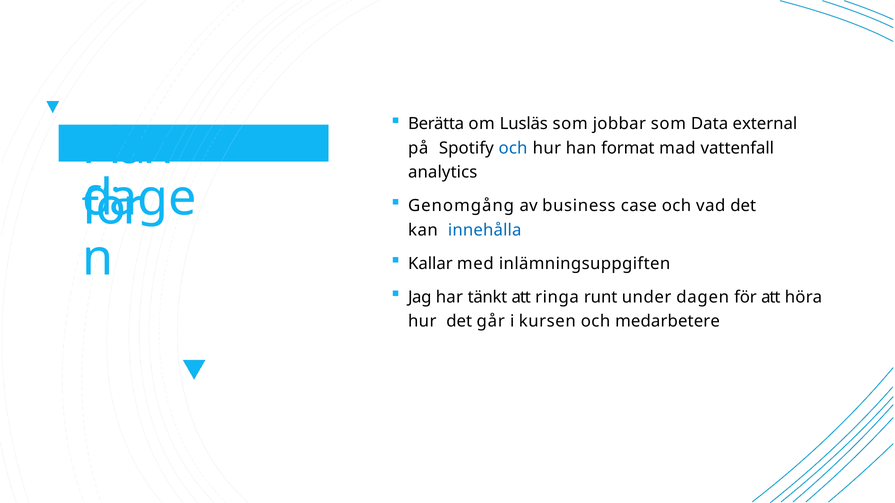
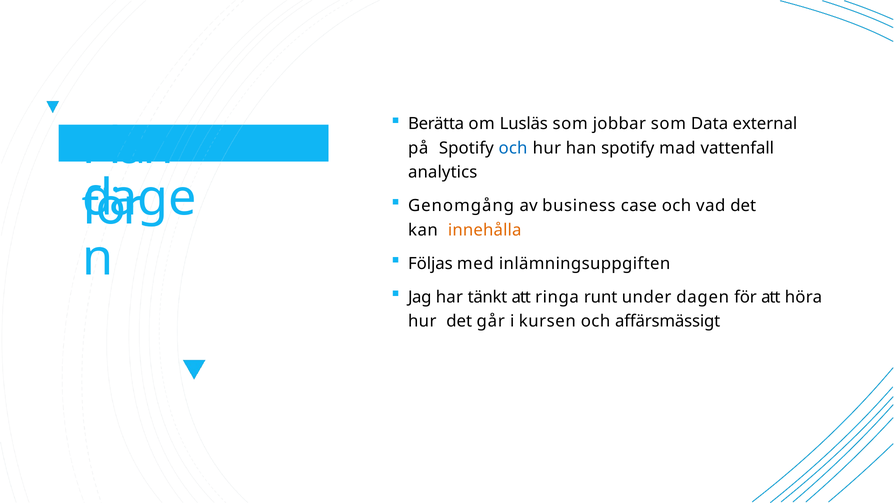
han format: format -> spotify (628, 148)
innehålla colour: blue -> orange (485, 230)
Kallar: Kallar -> Följas (430, 264)
medarbetere: medarbetere -> affärsmässigt (668, 321)
